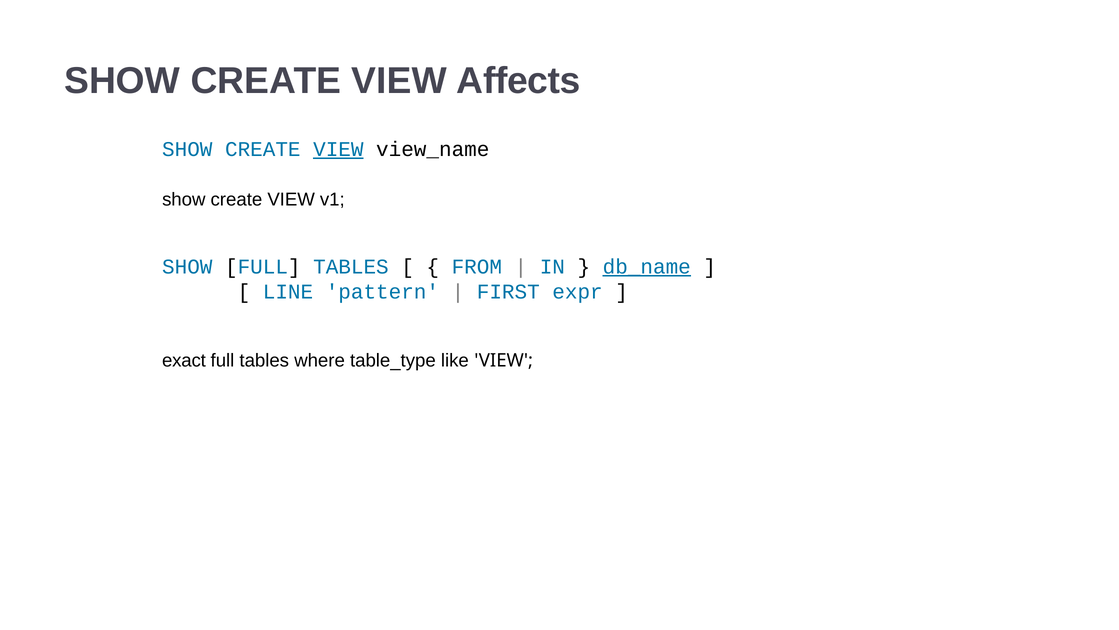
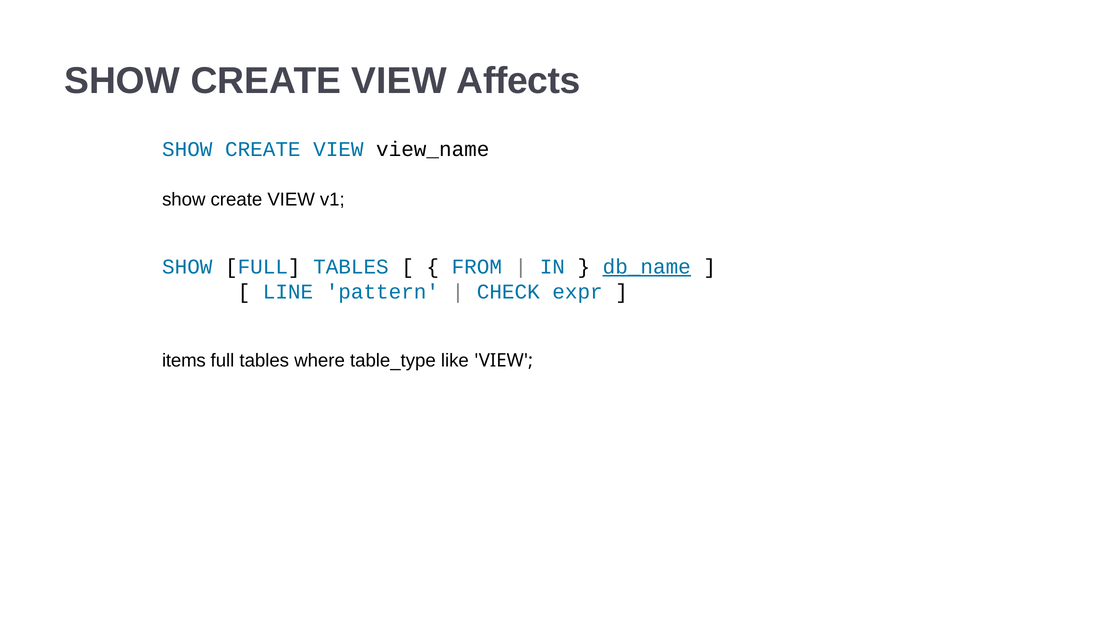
VIEW underline: present -> none (338, 149)
FIRST: FIRST -> CHECK (508, 292)
exact: exact -> items (184, 360)
